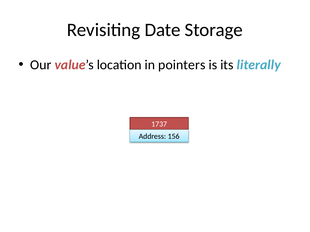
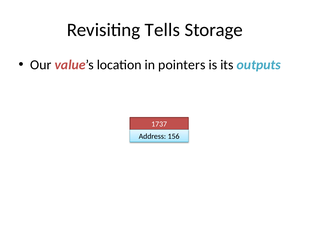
Date: Date -> Tells (162, 30)
literally: literally -> outputs (259, 65)
